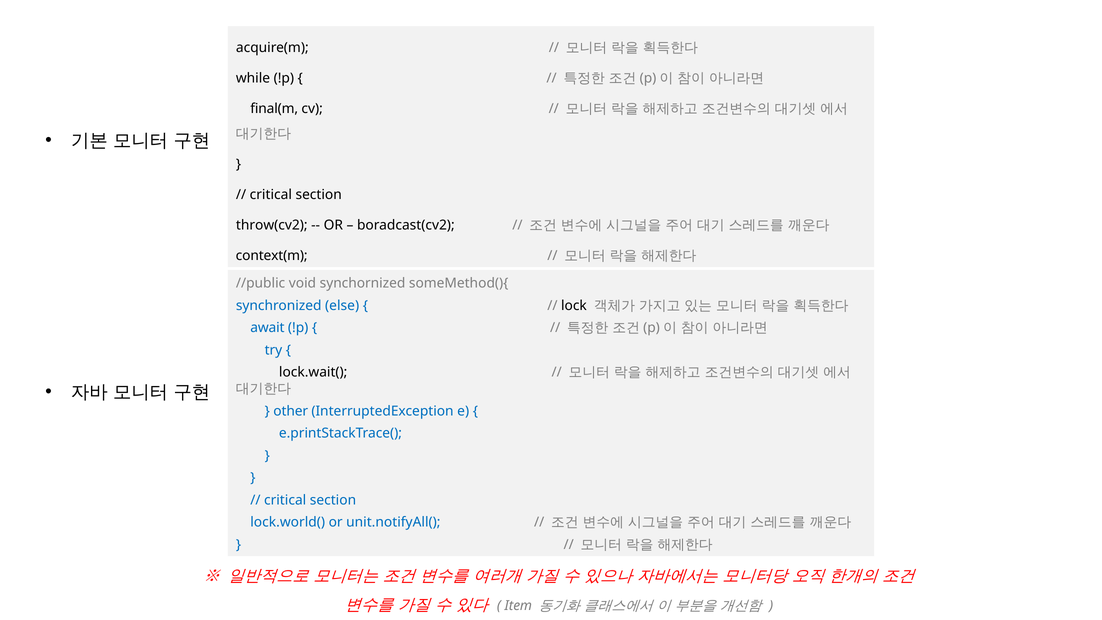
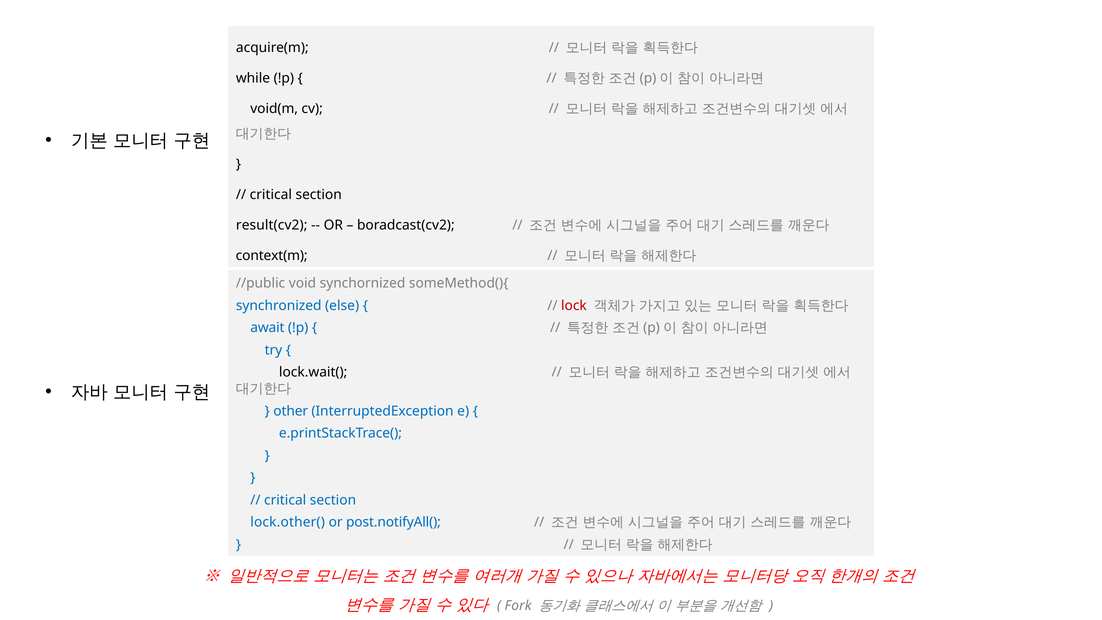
final(m: final(m -> void(m (274, 109)
throw(cv2: throw(cv2 -> result(cv2 (272, 225)
lock colour: black -> red (574, 305)
lock.world(: lock.world( -> lock.other( (288, 522)
unit.notifyAll(: unit.notifyAll( -> post.notifyAll( (393, 522)
Item: Item -> Fork (518, 605)
